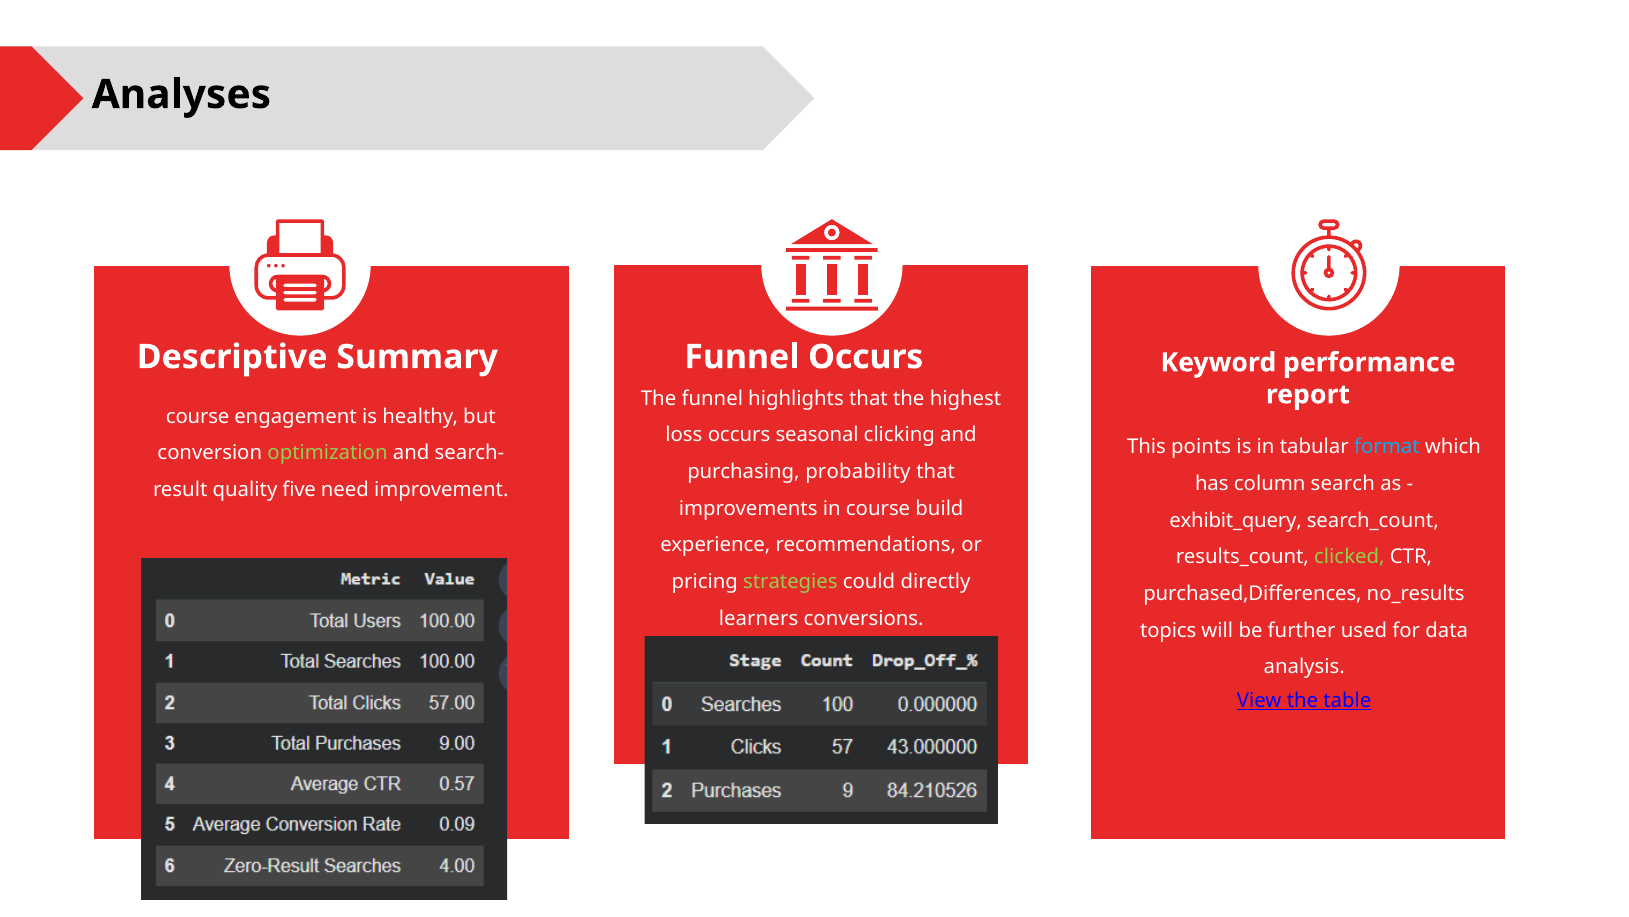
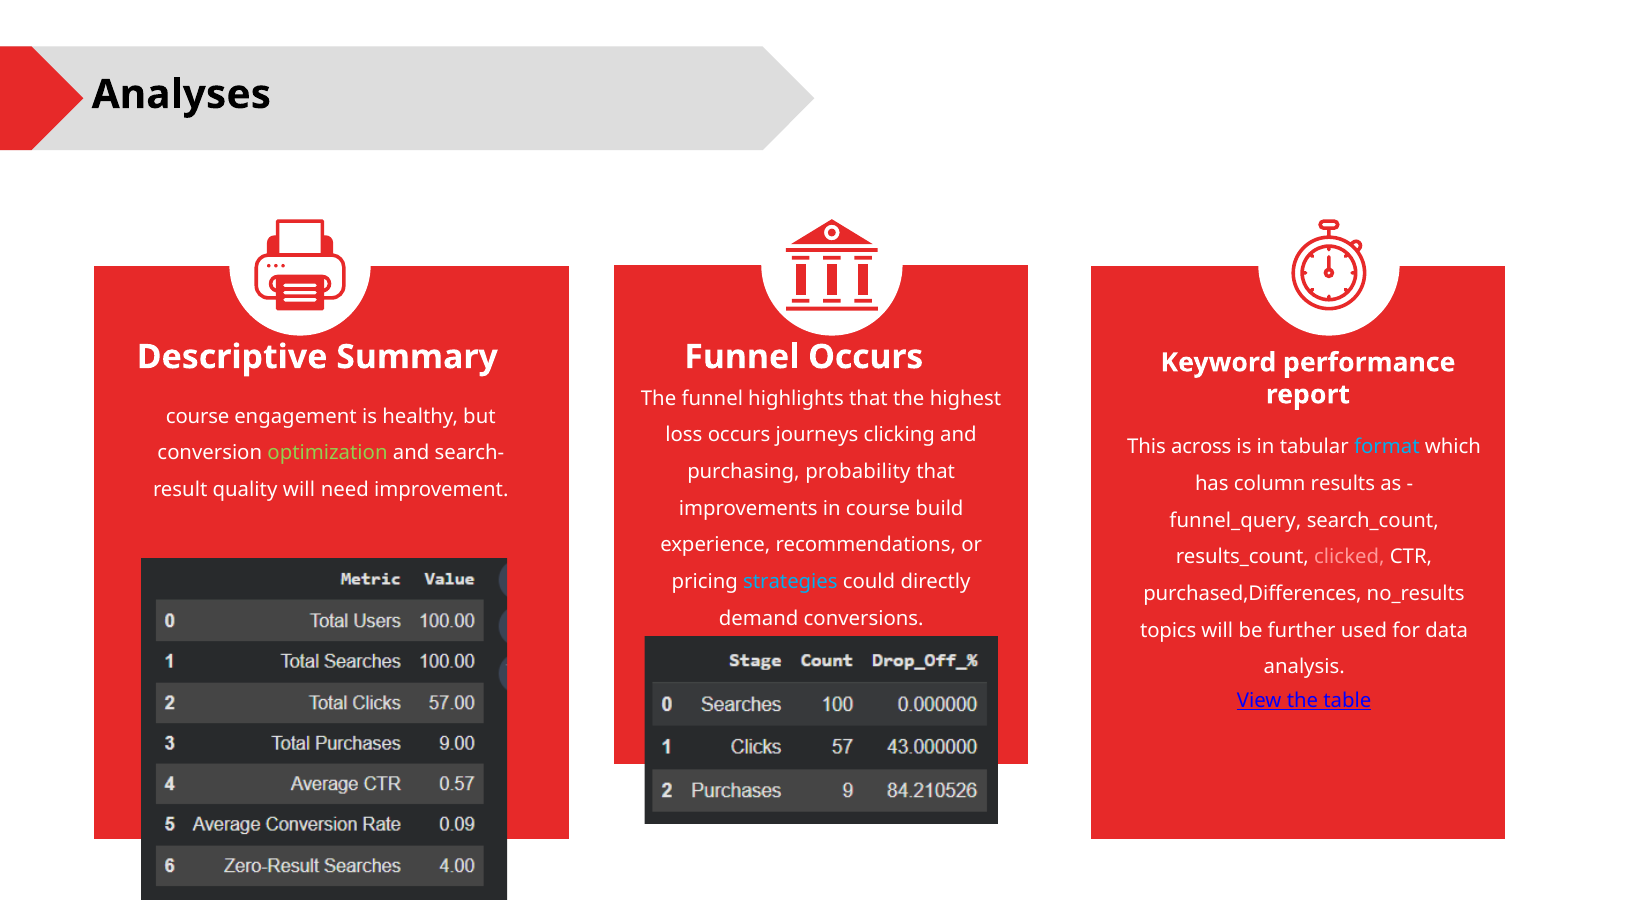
seasonal: seasonal -> journeys (817, 435)
points: points -> across (1201, 447)
search: search -> results (1343, 483)
quality five: five -> will (299, 489)
exhibit_query: exhibit_query -> funnel_query (1235, 520)
clicked colour: light green -> pink (1349, 557)
strategies colour: light green -> light blue (790, 581)
learners: learners -> demand (759, 618)
